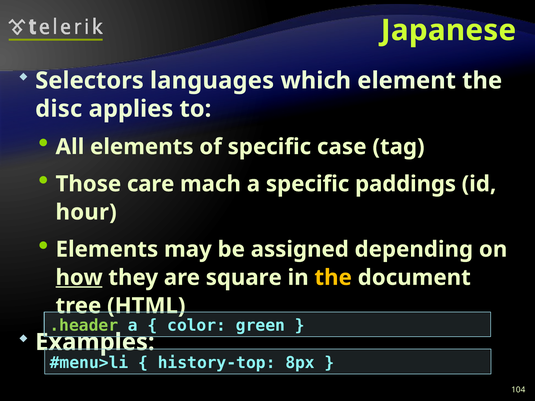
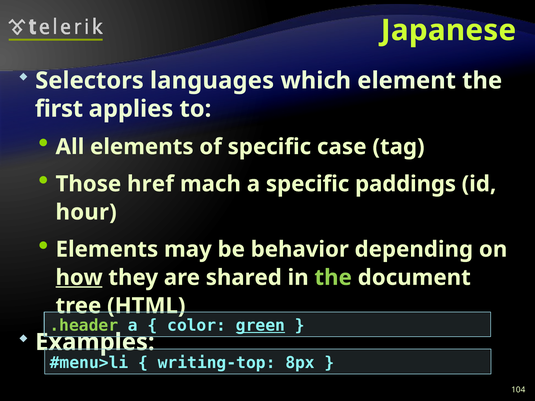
disc: disc -> first (59, 109)
care: care -> href (150, 184)
assigned: assigned -> behavior (300, 249)
square: square -> shared (244, 278)
the colour: yellow -> light green (333, 278)
green underline: none -> present (260, 326)
history-top: history-top -> writing-top (217, 363)
